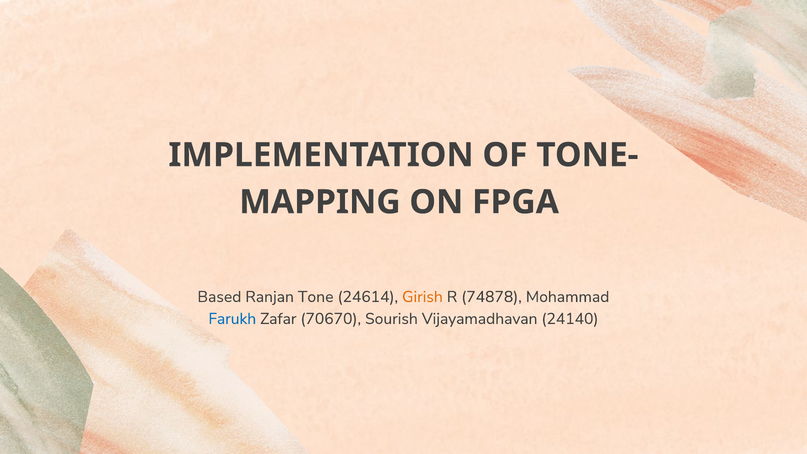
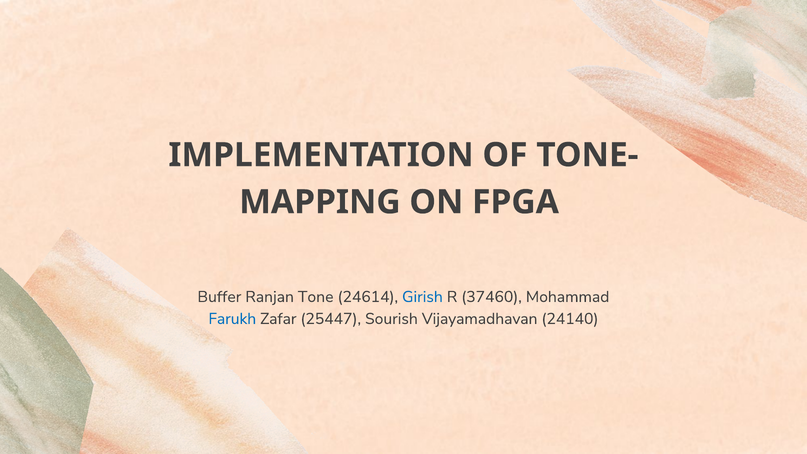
Based: Based -> Buffer (219, 297)
Girish colour: orange -> blue (422, 297)
74878: 74878 -> 37460 (492, 297)
70670: 70670 -> 25447 (331, 319)
